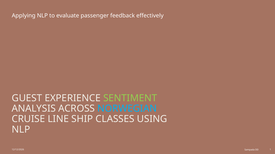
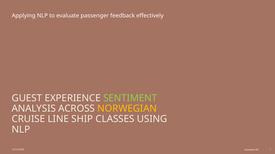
NORWEGIAN colour: light blue -> yellow (127, 109)
